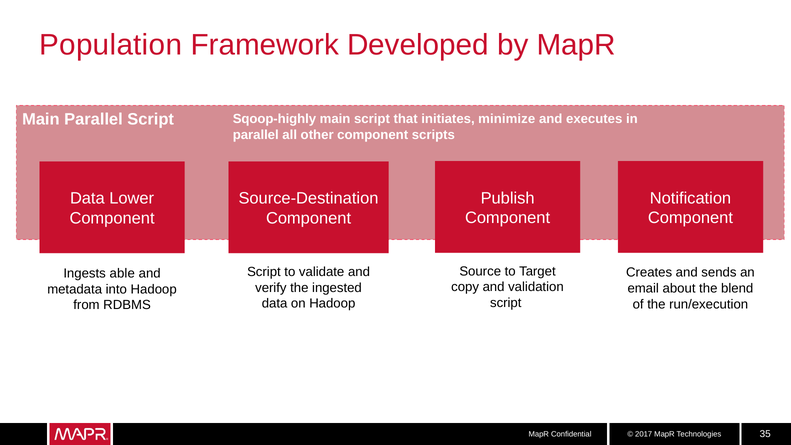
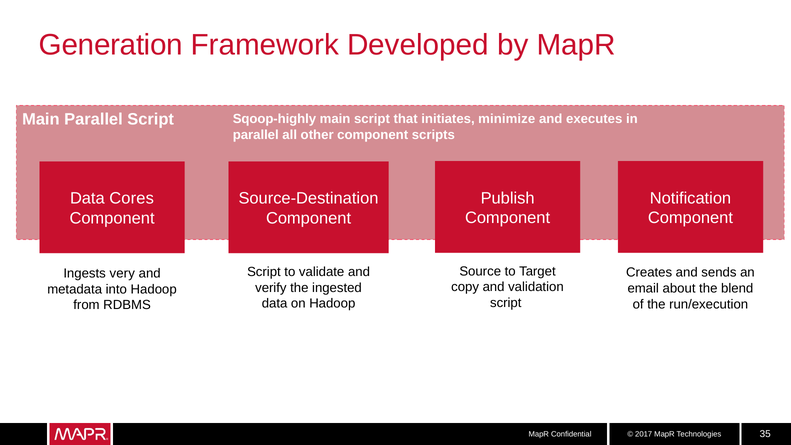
Population: Population -> Generation (111, 45)
Lower: Lower -> Cores (132, 199)
able: able -> very (122, 273)
